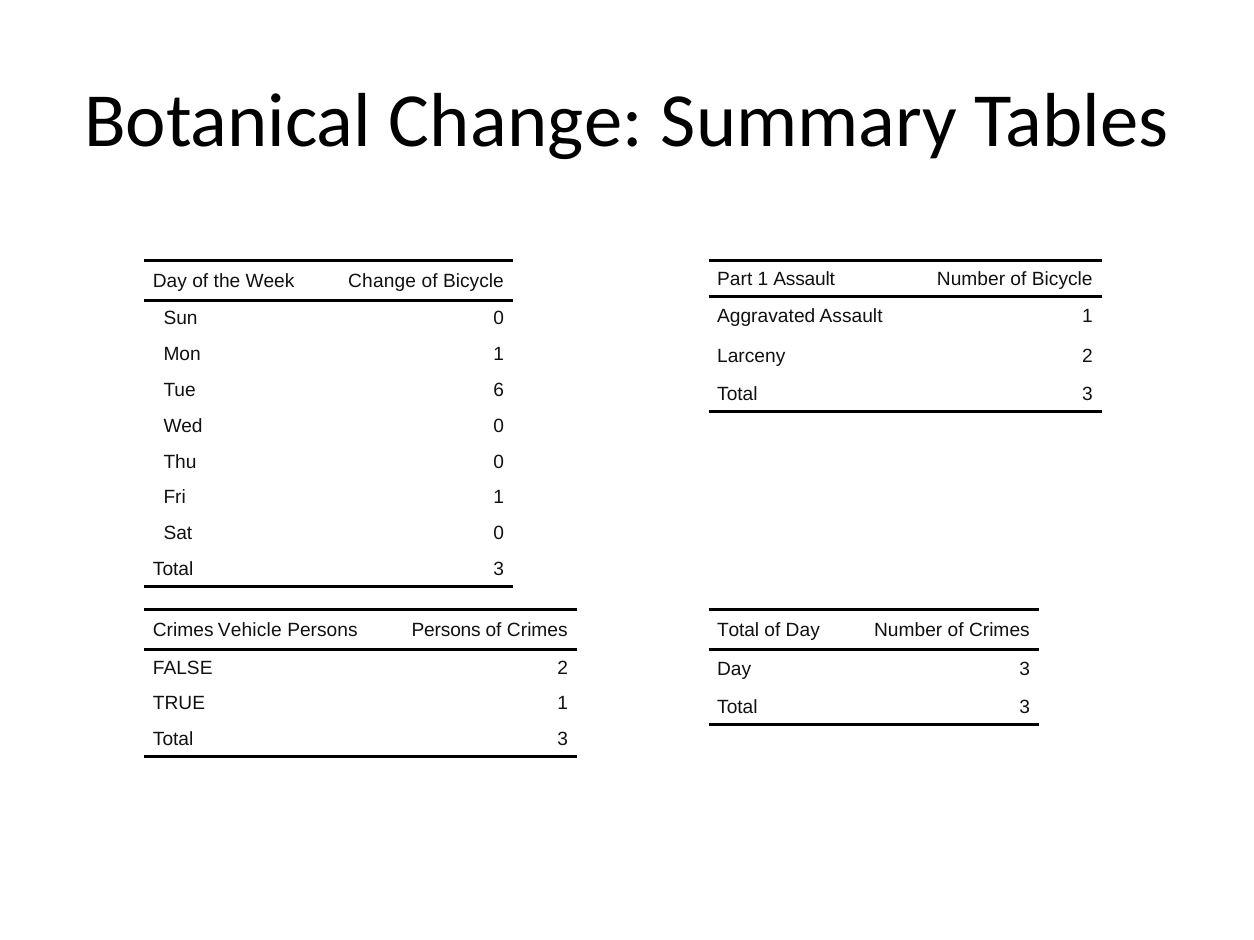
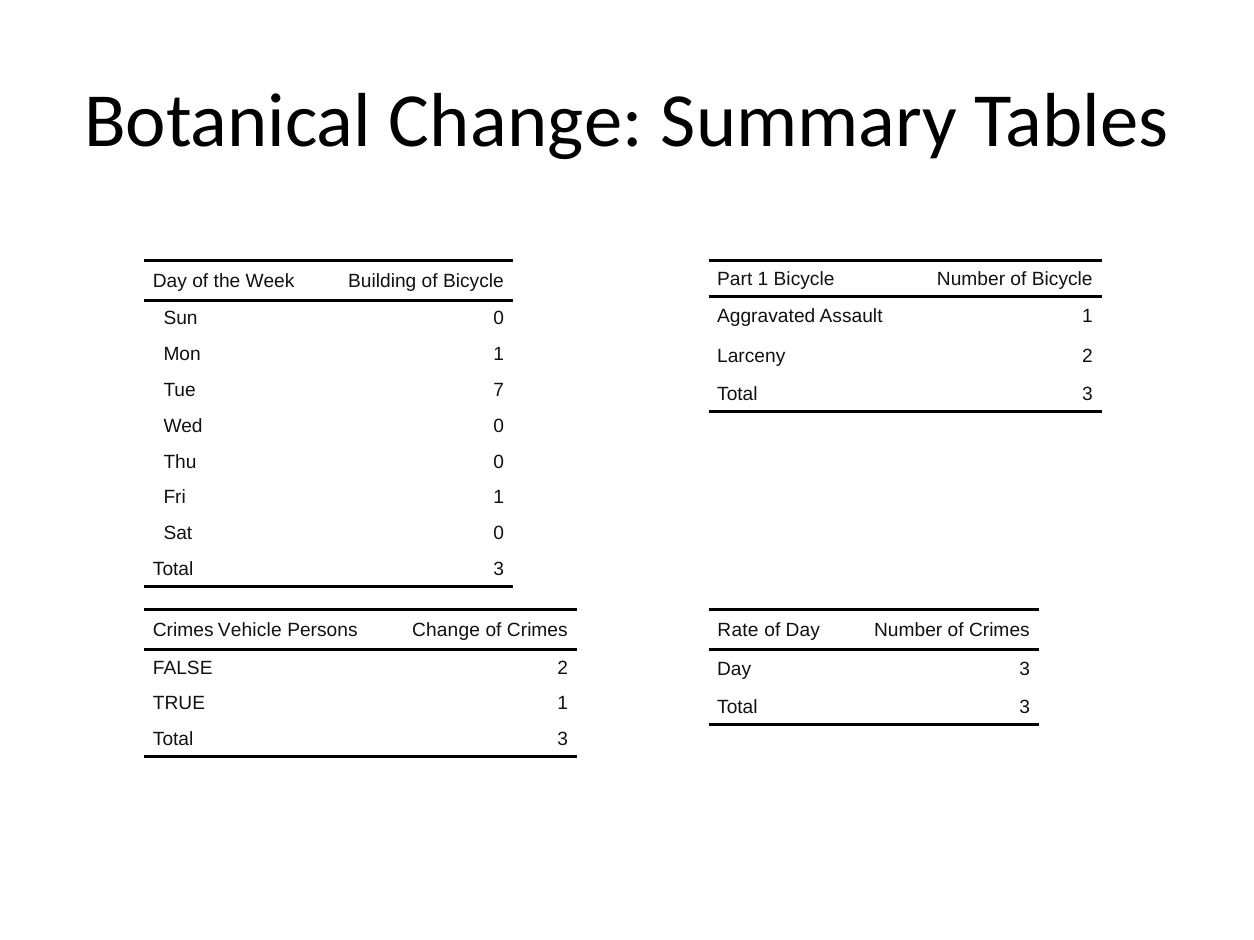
1 Assault: Assault -> Bicycle (804, 279)
Week Change: Change -> Building (382, 281)
6: 6 -> 7 (499, 390)
Persons Persons: Persons -> Change (446, 630)
Total: Total -> Rate (738, 630)
